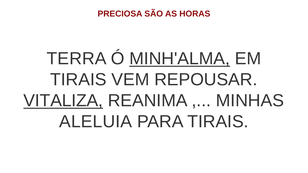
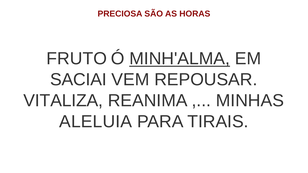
TERRA: TERRA -> FRUTO (77, 59)
TIRAIS: TIRAIS -> SACIAI (78, 80)
VITALIZA underline: present -> none (63, 101)
